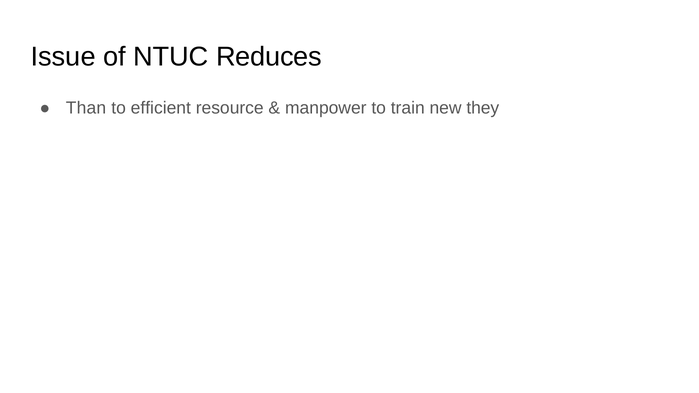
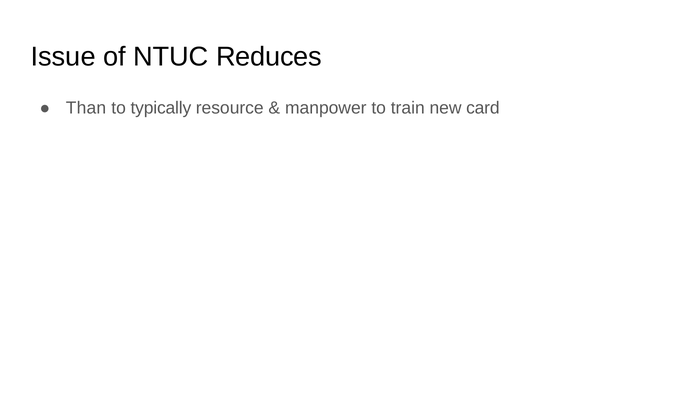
efficient: efficient -> typically (161, 108)
they: they -> card (483, 108)
